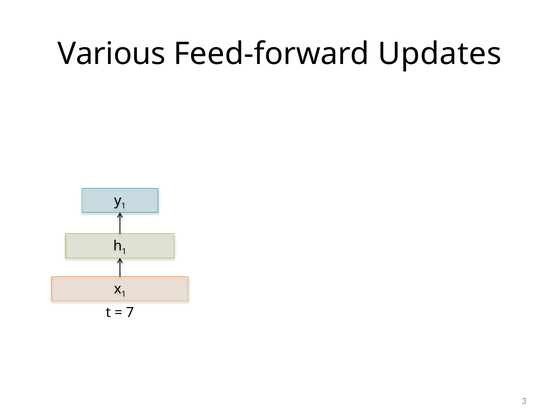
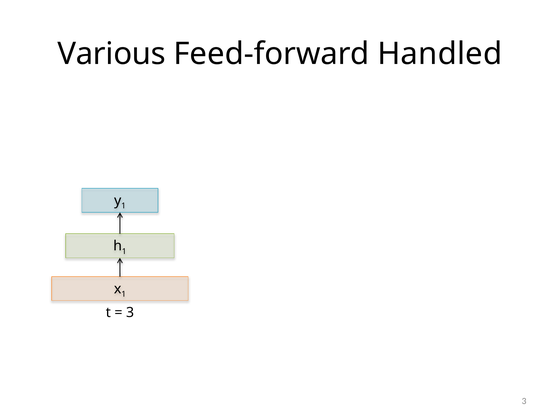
Updates: Updates -> Handled (440, 54)
7: 7 -> 3 (130, 313)
